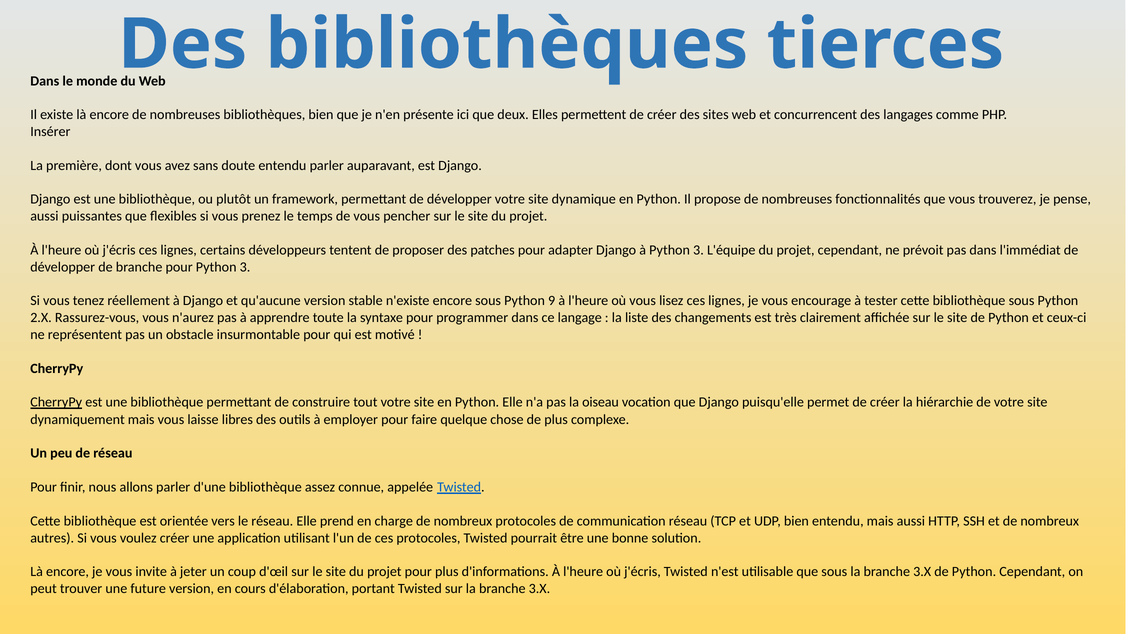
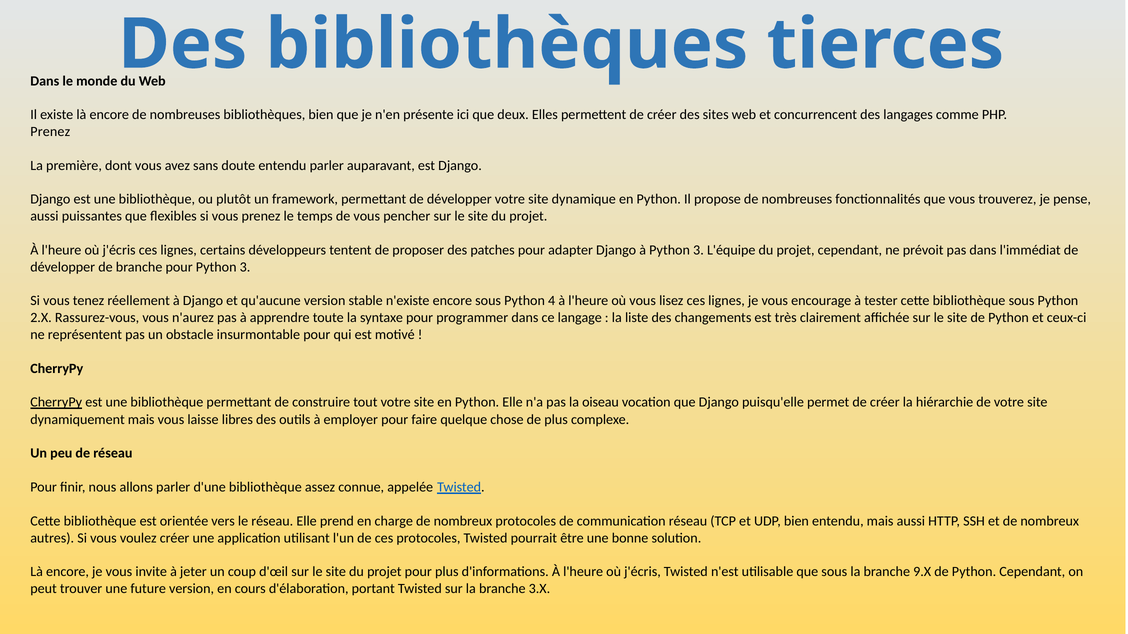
Insérer: Insérer -> Prenez (50, 132)
9: 9 -> 4 (552, 301)
sous la branche 3.X: 3.X -> 9.X (922, 572)
